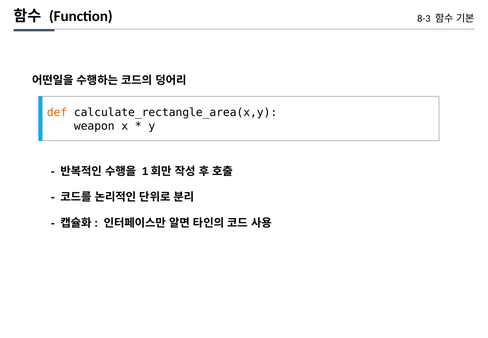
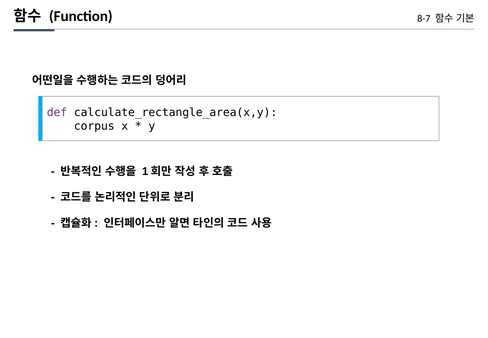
8-3: 8-3 -> 8-7 (424, 18)
def colour: orange -> purple (57, 112)
weapon: weapon -> corpus (94, 126)
